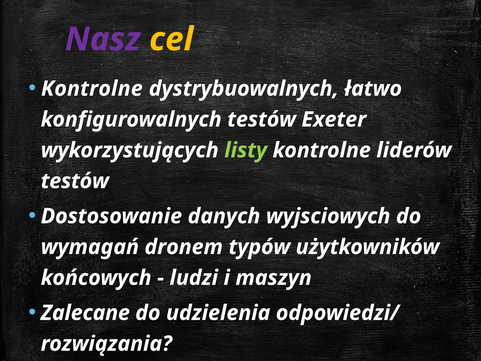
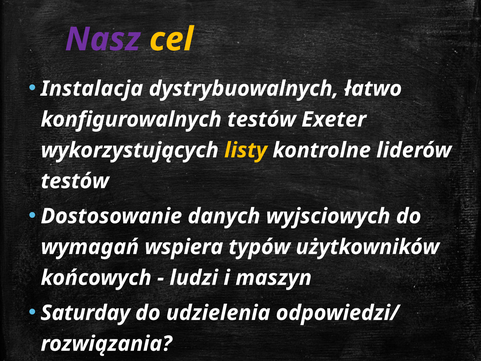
Kontrolne: Kontrolne -> Instalacja (92, 89)
listy colour: light green -> yellow (246, 150)
dronem: dronem -> wspiera (184, 247)
Zalecane: Zalecane -> Saturday (85, 313)
